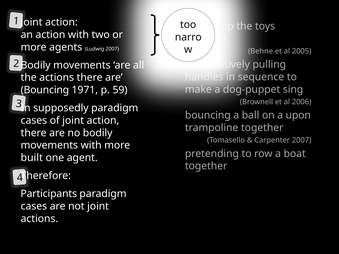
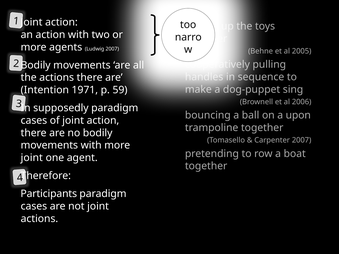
Bouncing: Bouncing -> Intention (45, 90)
built: built -> joint (32, 158)
